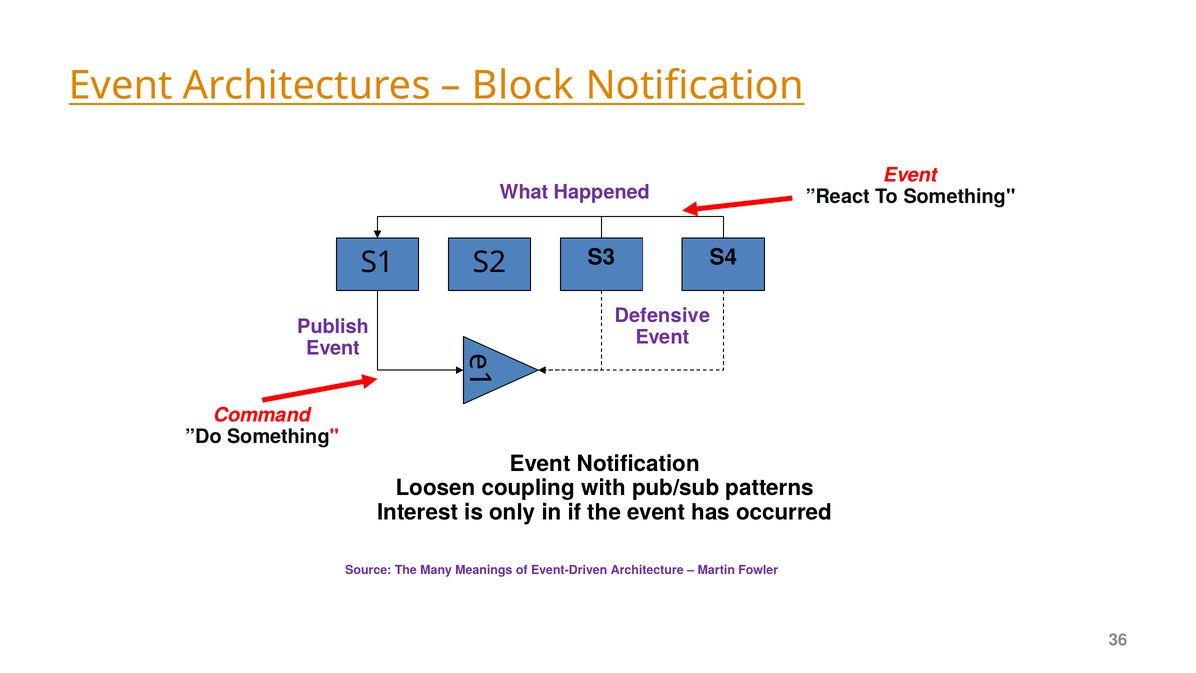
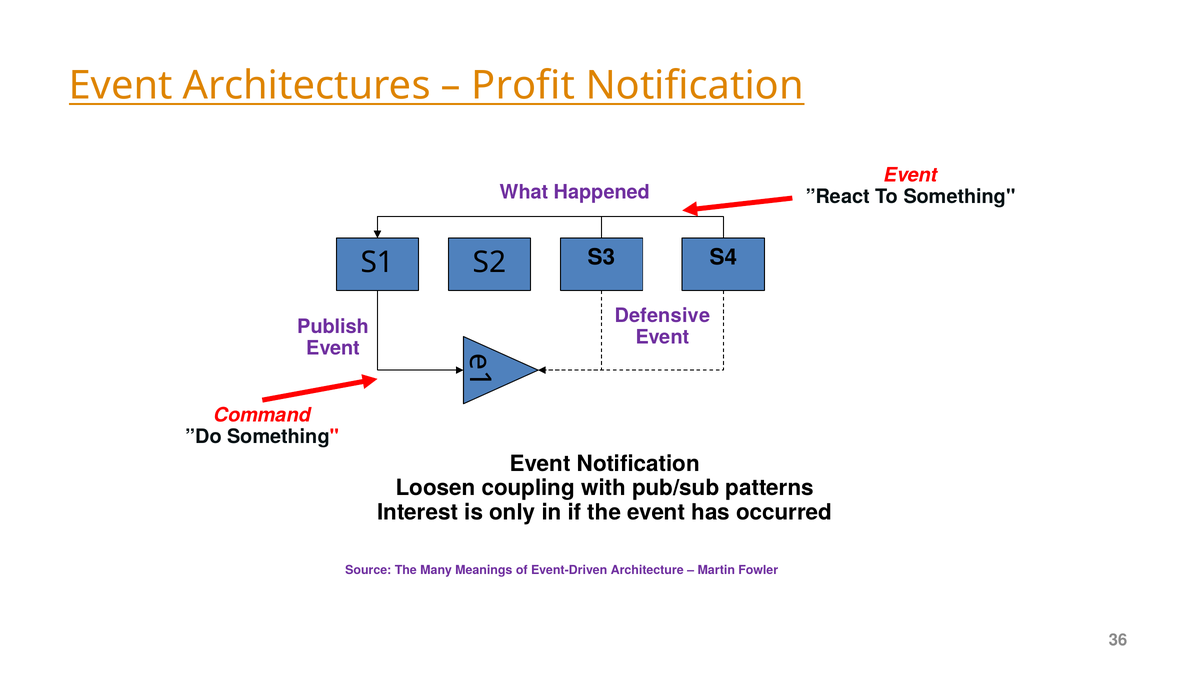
Block: Block -> Profit (523, 86)
